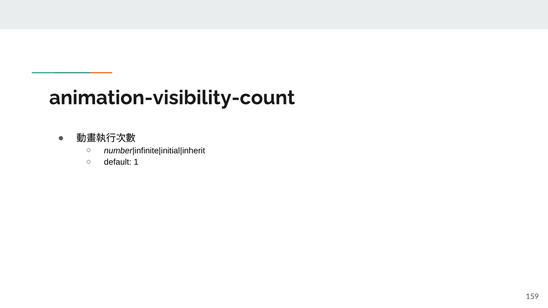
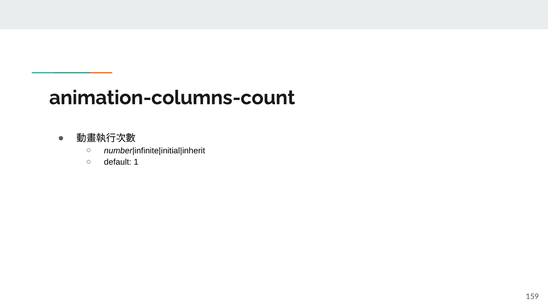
animation-visibility-count: animation-visibility-count -> animation-columns-count (172, 98)
